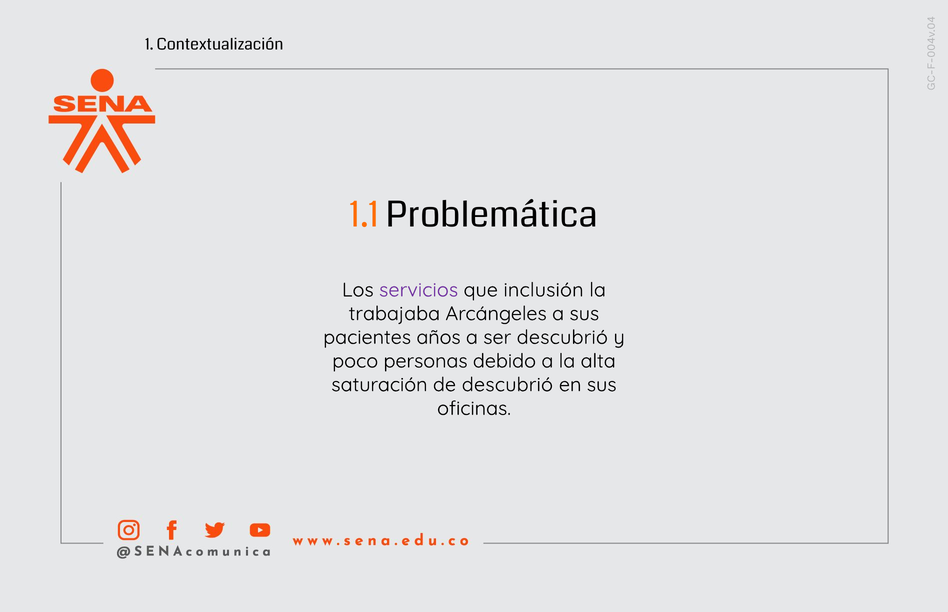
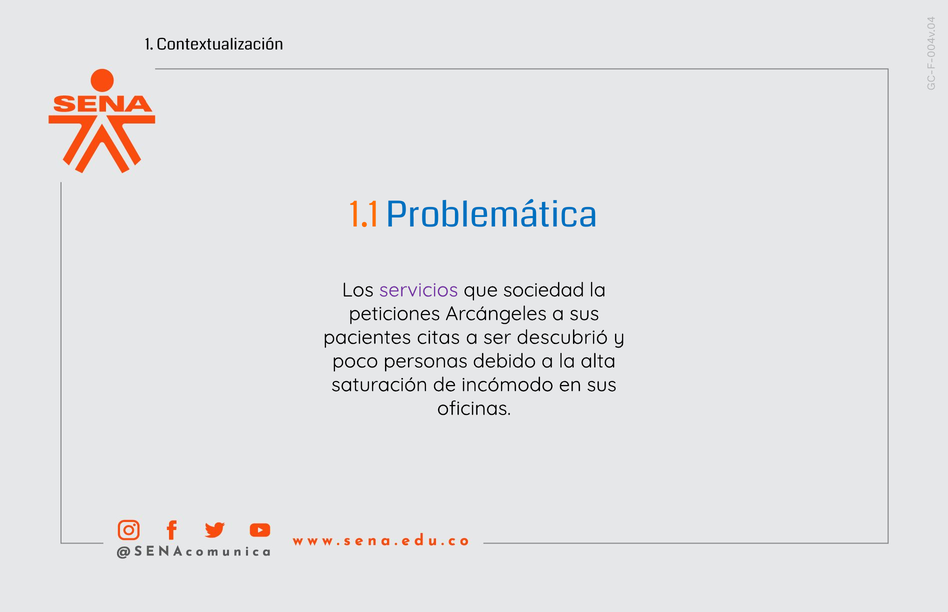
Problemática colour: black -> blue (492, 215)
inclusión: inclusión -> sociedad (544, 290)
trabajaba: trabajaba -> peticiones (394, 314)
años: años -> citas (438, 337)
de descubrió: descubrió -> incómodo (507, 385)
